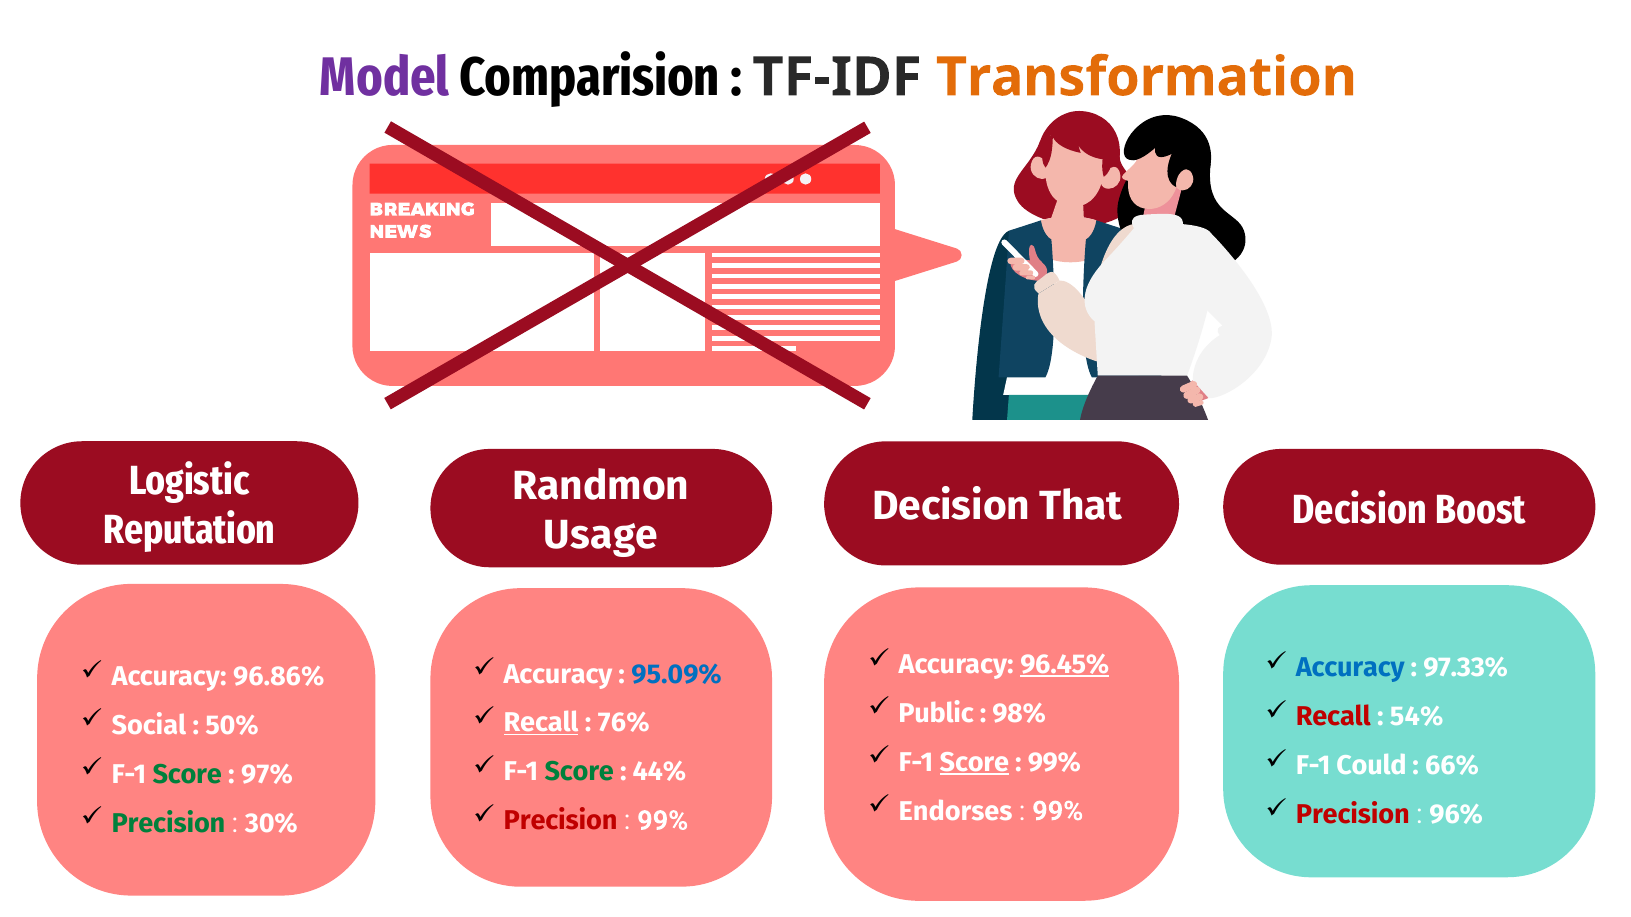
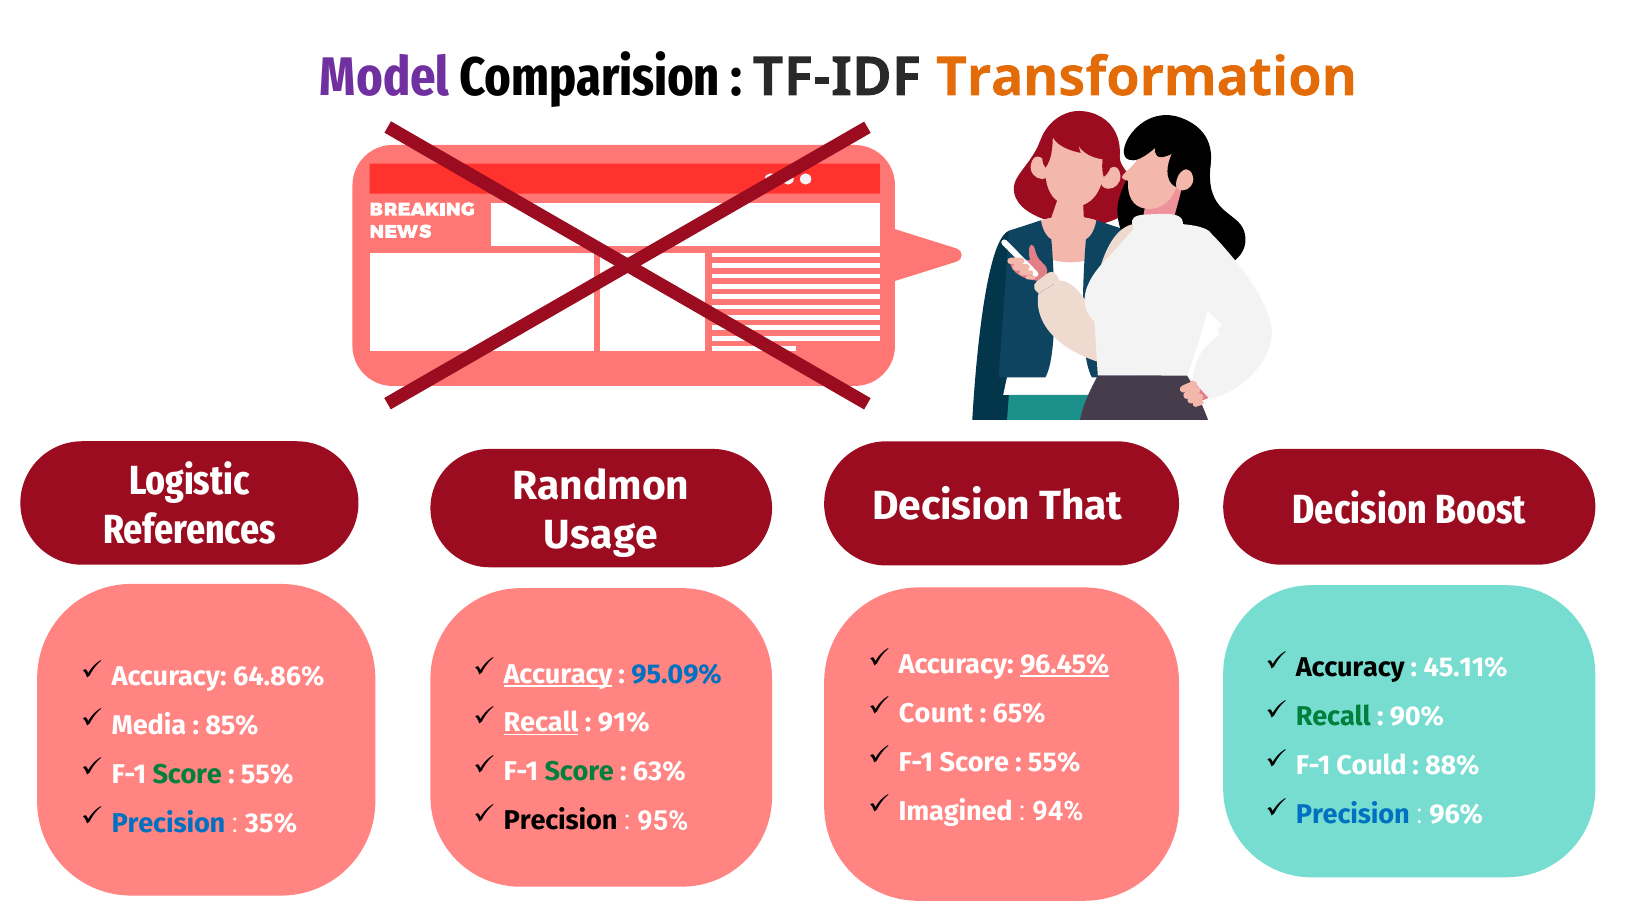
Reputation: Reputation -> References (190, 530)
Accuracy colour: blue -> black (1350, 668)
97.33%: 97.33% -> 45.11% (1466, 668)
Accuracy underline: none -> present (558, 674)
96.86%: 96.86% -> 64.86% (279, 677)
Public: Public -> Count (936, 714)
98%: 98% -> 65% (1019, 714)
Recall colour: red -> green (1333, 717)
54%: 54% -> 90% (1417, 717)
76%: 76% -> 91% (624, 723)
Social: Social -> Media (149, 726)
50%: 50% -> 85% (232, 726)
Score underline: present -> none (974, 763)
99%: 99% -> 55% (1054, 763)
66%: 66% -> 88% (1452, 766)
44%: 44% -> 63% (659, 772)
97%: 97% -> 55% (267, 775)
Endorses: Endorses -> Imagined (956, 812)
99%: 99% -> 94% (1058, 812)
Precision colour: red -> blue (1353, 815)
Precision colour: red -> black (561, 821)
99%: 99% -> 95% (663, 821)
Precision colour: green -> blue (168, 824)
30%: 30% -> 35% (271, 824)
